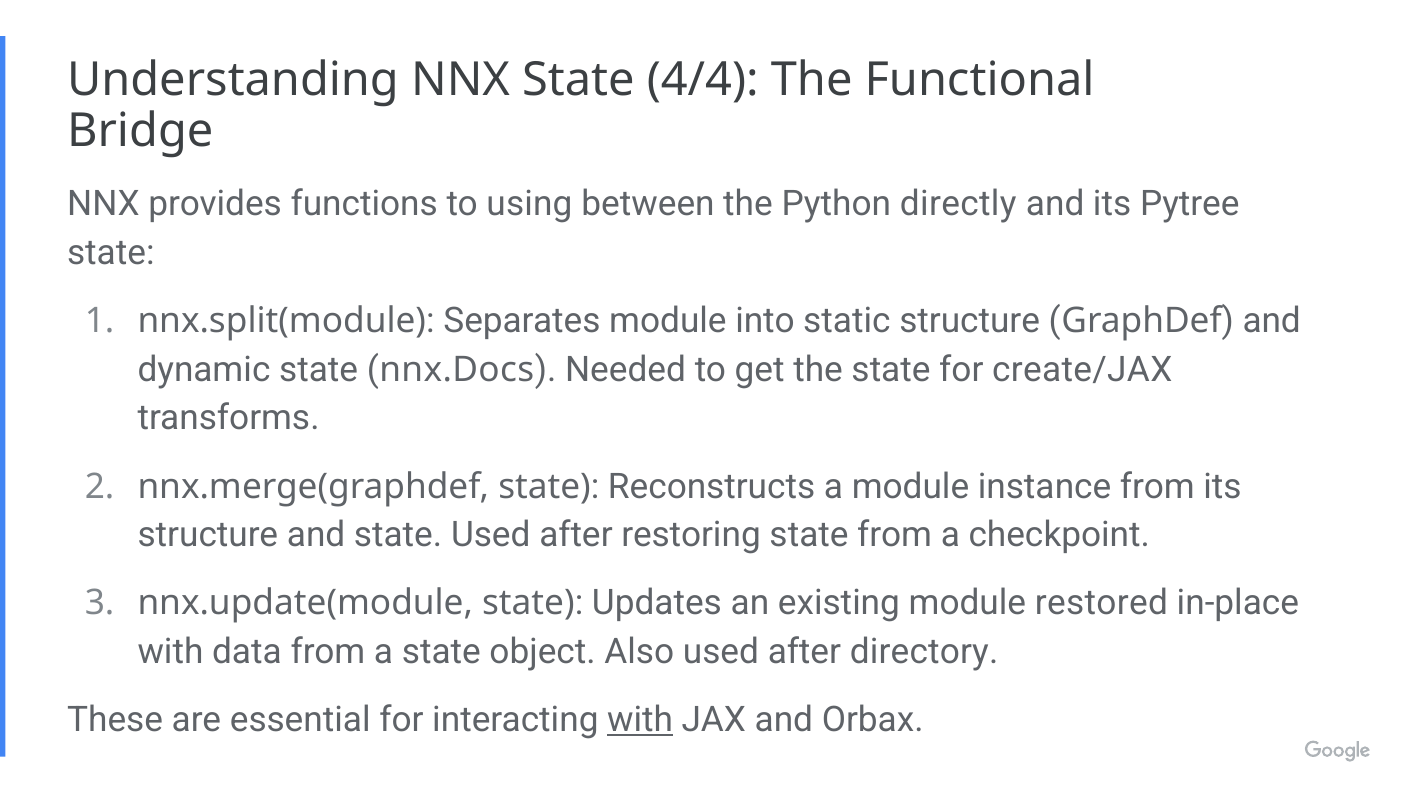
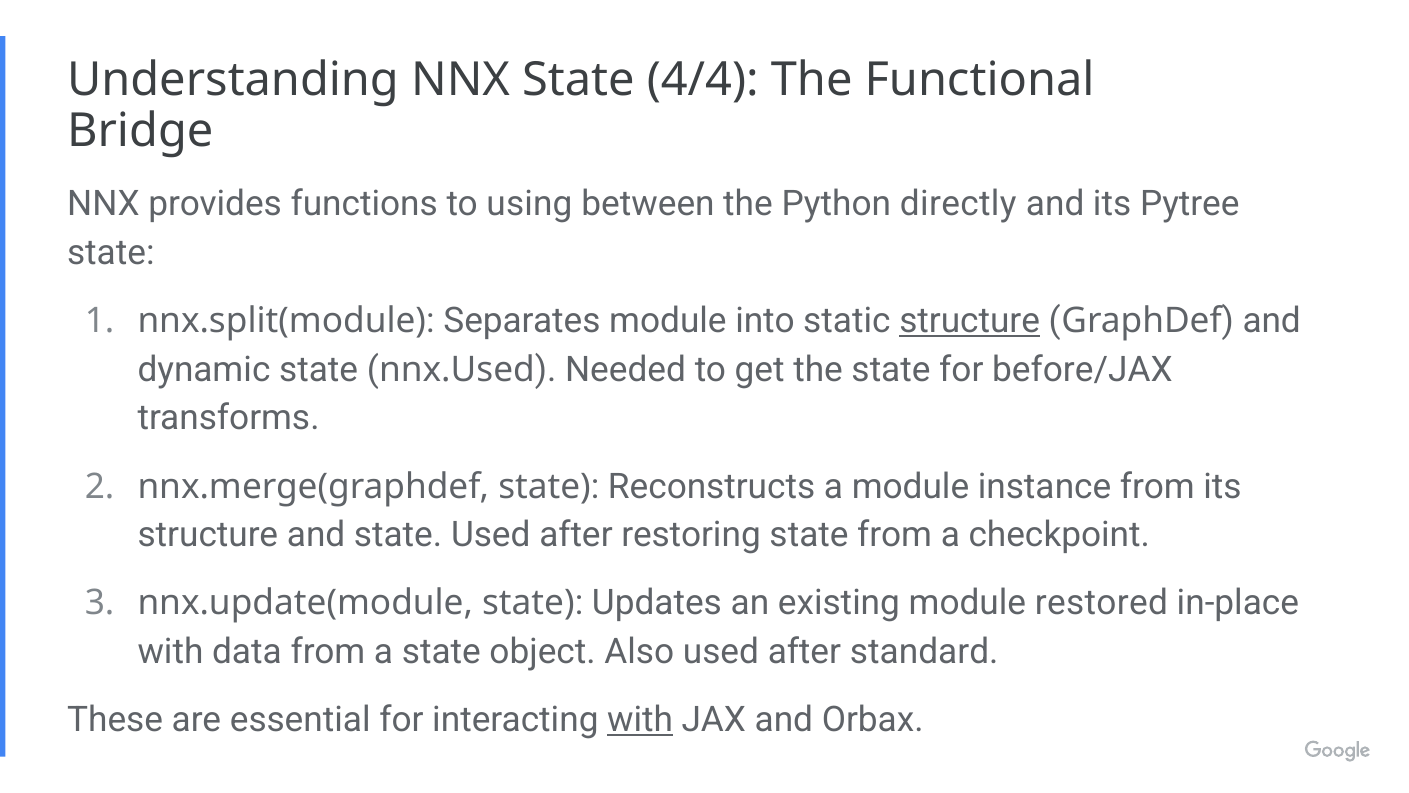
structure underline: none -> present (970, 321)
nnx.Docs: nnx.Docs -> nnx.Used (457, 369)
create/JAX: create/JAX -> before/JAX (1082, 369)
directory: directory -> standard (924, 652)
